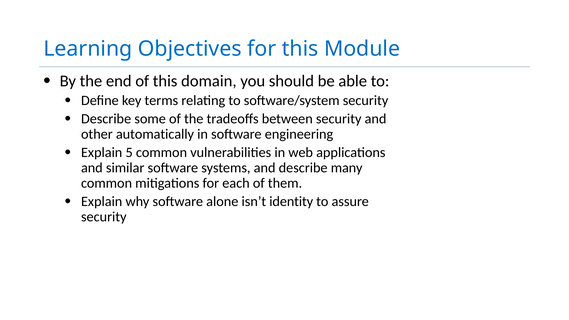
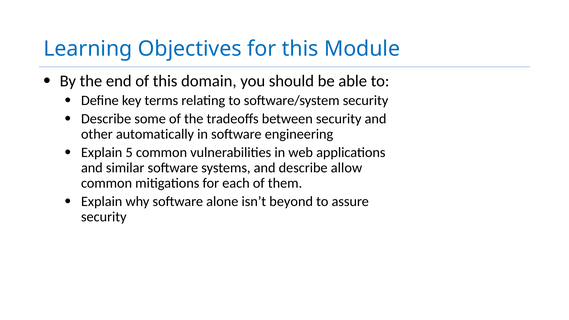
many: many -> allow (346, 168)
identity: identity -> beyond (291, 202)
